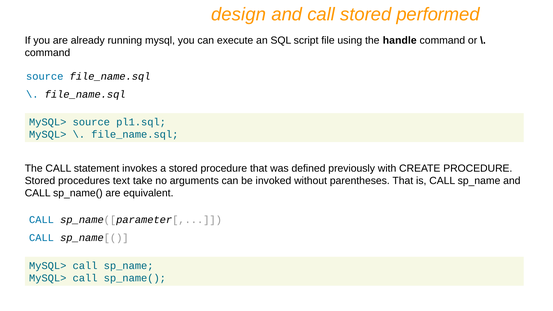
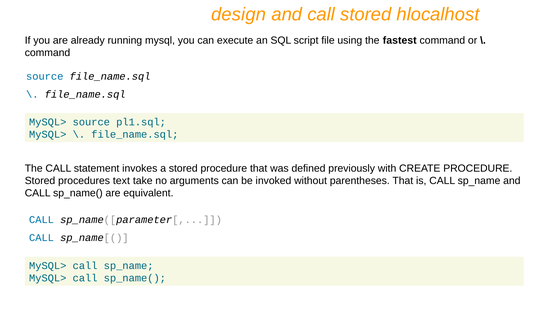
performed: performed -> hlocalhost (438, 14)
handle: handle -> fastest (400, 40)
